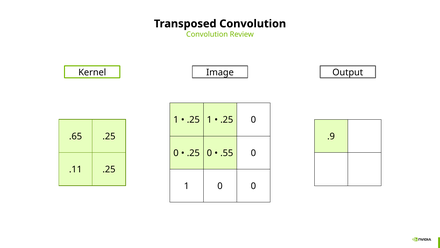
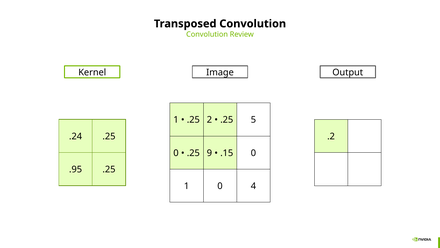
1: 1 -> 2 (209, 120)
0: 0 -> 5 (253, 120)
.65: .65 -> .24 (76, 136)
.9: .9 -> .2 (331, 136)
0: 0 -> 9 (209, 153)
.55: .55 -> .15 (227, 153)
.11: .11 -> .95 (76, 169)
1 0 0: 0 -> 4 (253, 186)
